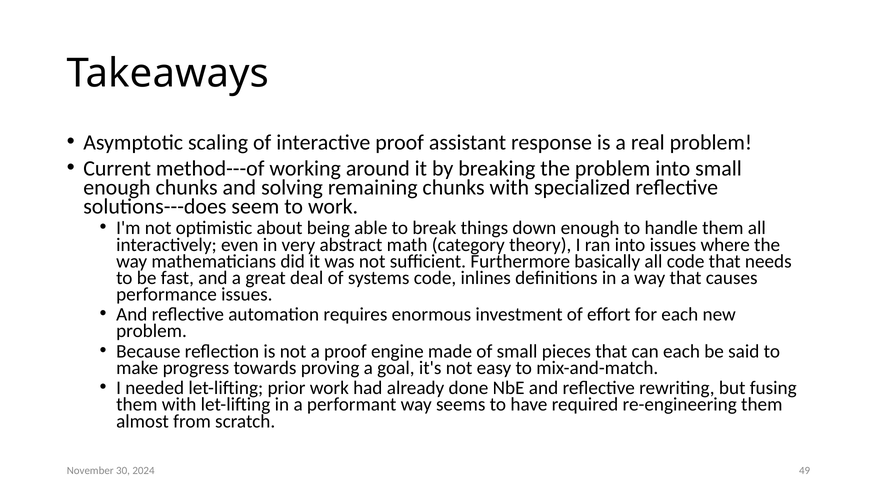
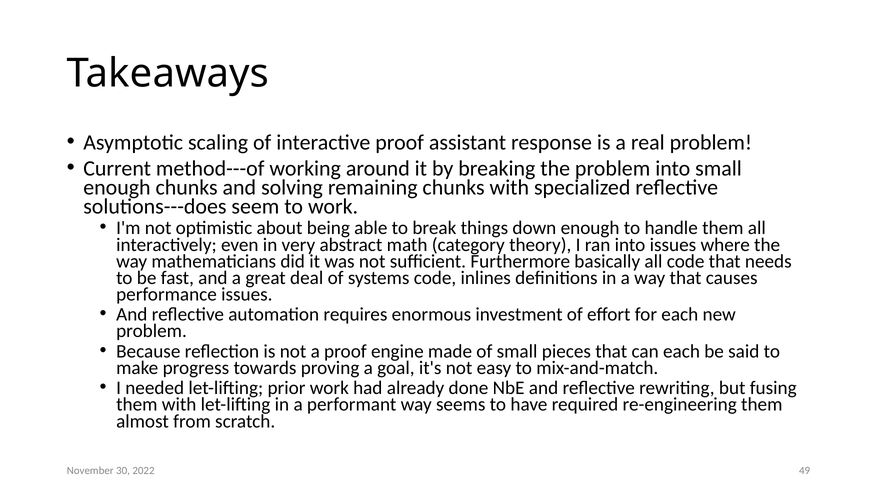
2024: 2024 -> 2022 (143, 471)
